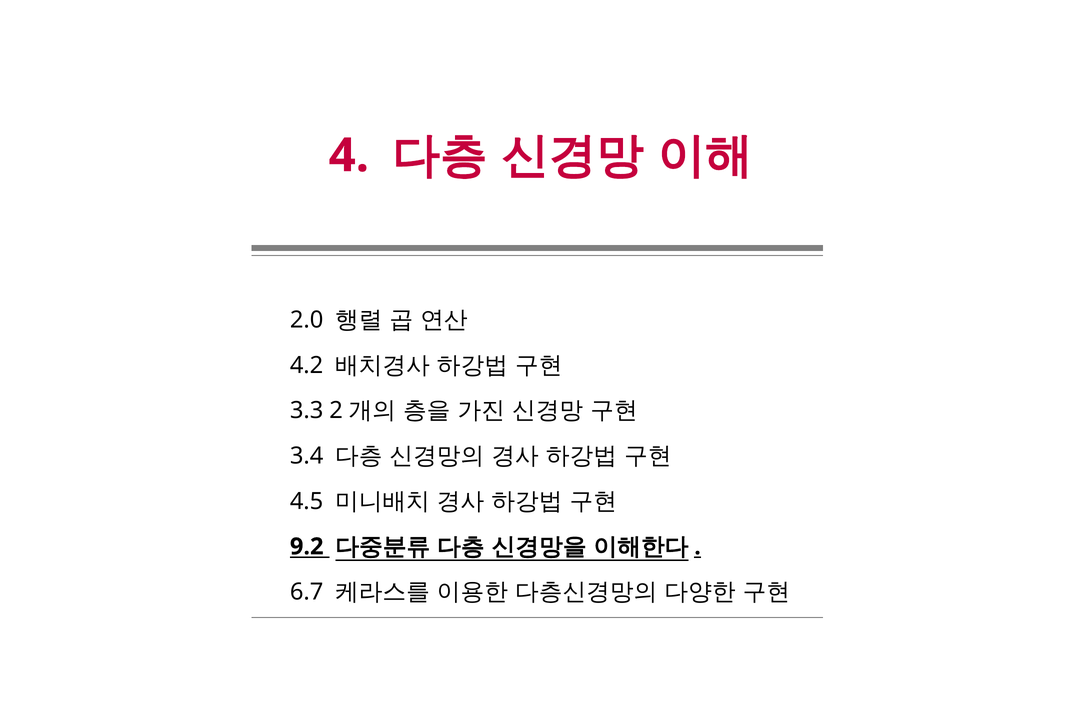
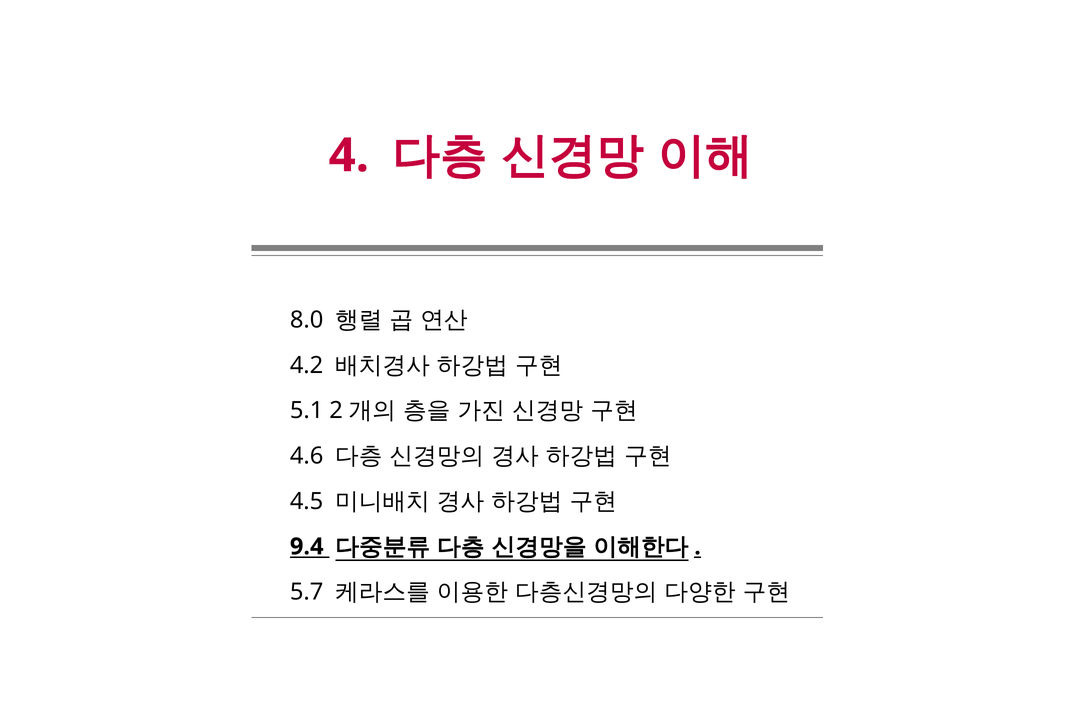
2.0: 2.0 -> 8.0 (307, 320)
3.3: 3.3 -> 5.1 (307, 411)
3.4: 3.4 -> 4.6 (307, 456)
9.2: 9.2 -> 9.4 (307, 547)
6.7: 6.7 -> 5.7 (307, 592)
